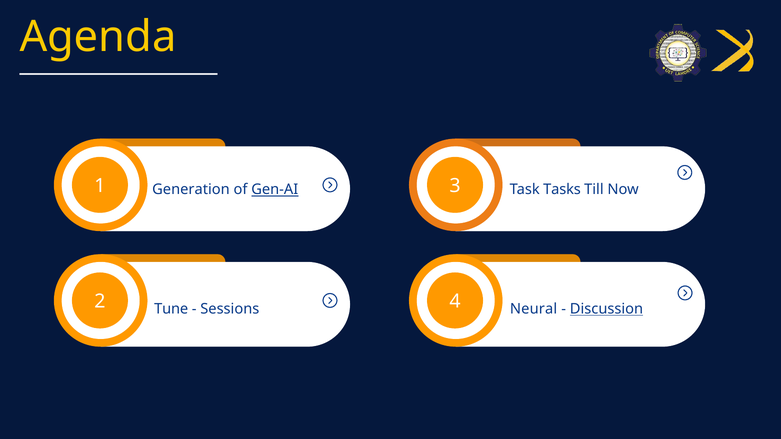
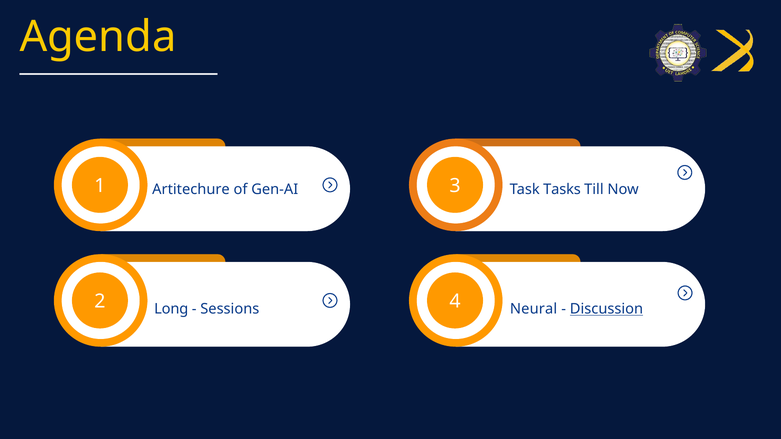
Generation: Generation -> Artitechure (191, 190)
Gen-AI underline: present -> none (275, 190)
Tune: Tune -> Long (171, 309)
